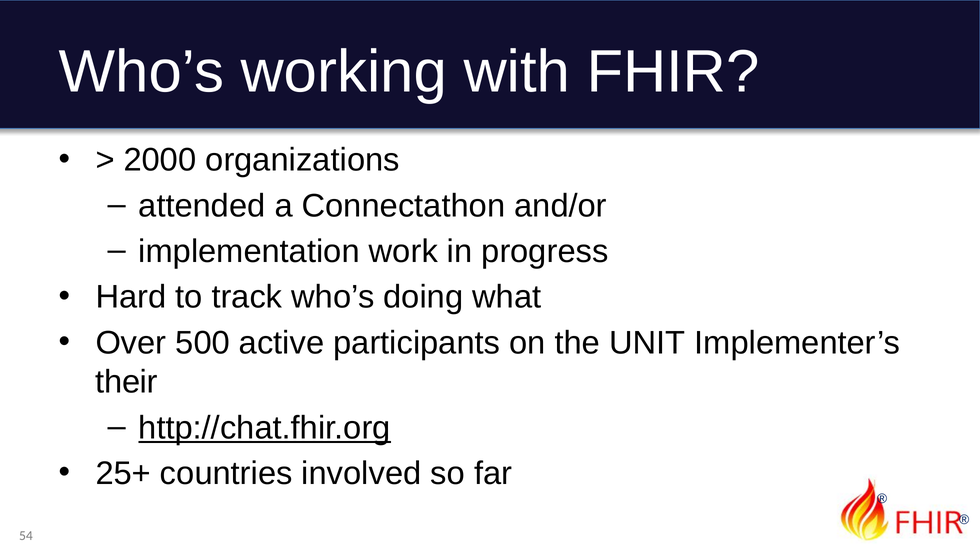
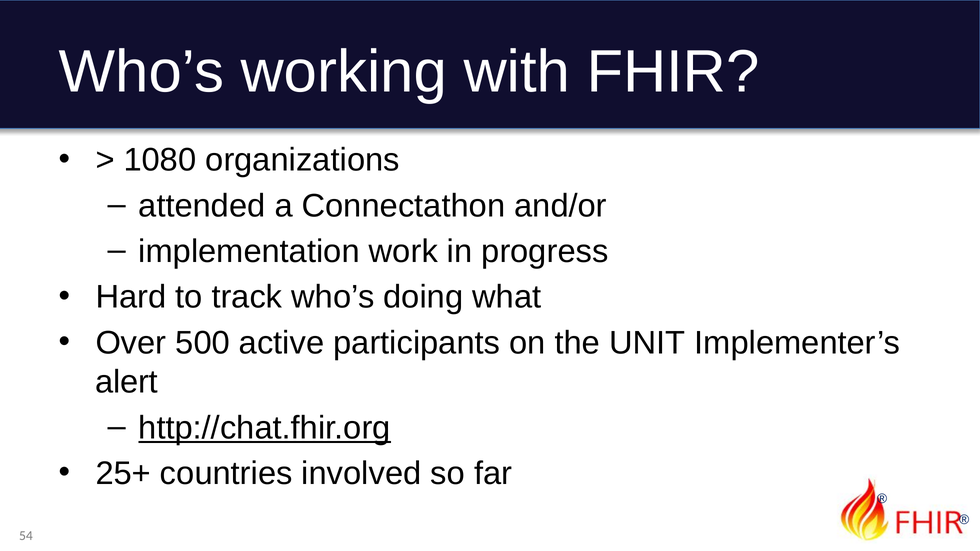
2000: 2000 -> 1080 (160, 160)
their: their -> alert (127, 382)
